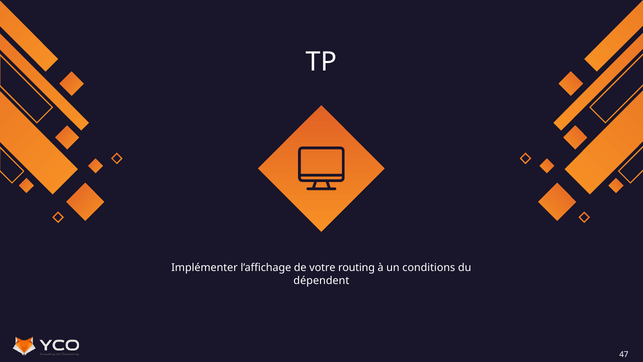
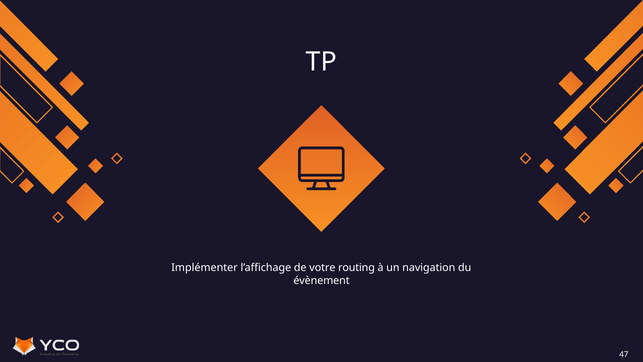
conditions: conditions -> navigation (429, 267)
dépendent: dépendent -> évènement (321, 280)
